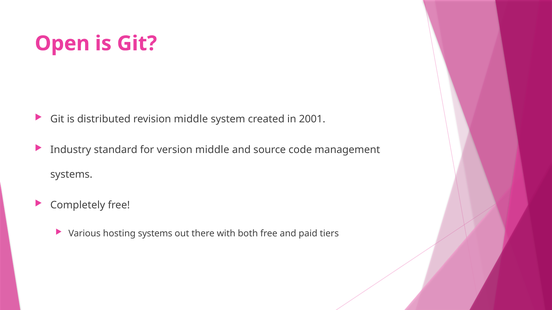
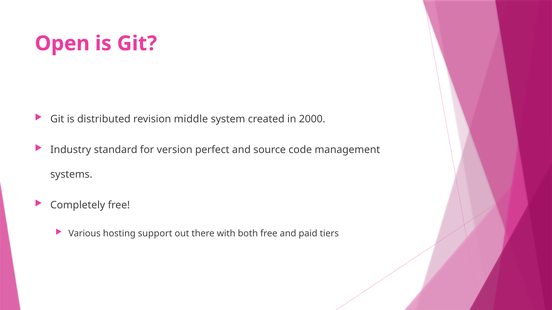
2001: 2001 -> 2000 (312, 119)
version middle: middle -> perfect (212, 150)
hosting systems: systems -> support (155, 234)
